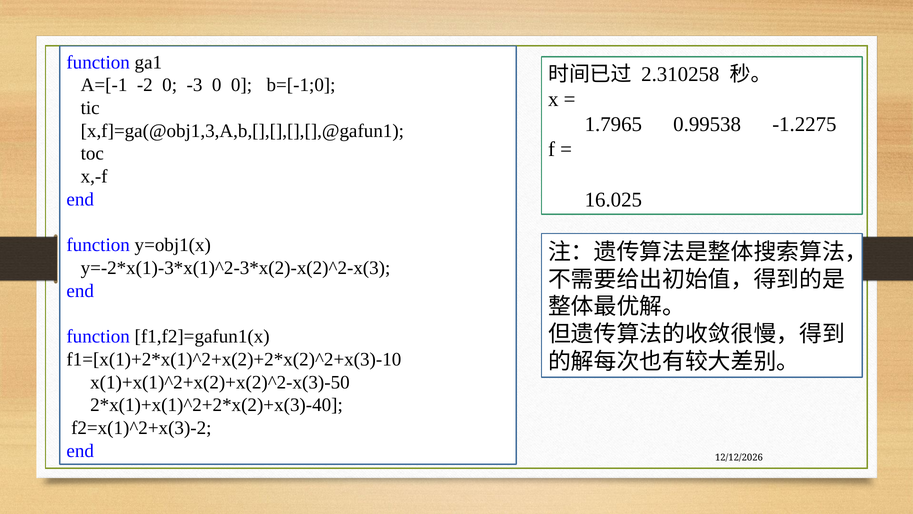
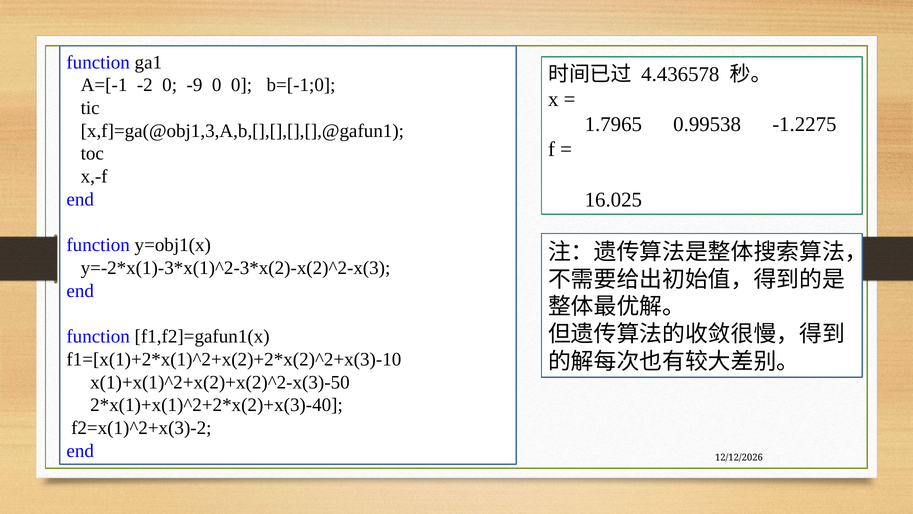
2.310258: 2.310258 -> 4.436578 (680, 74)
-3: -3 -> -9 (194, 85)
